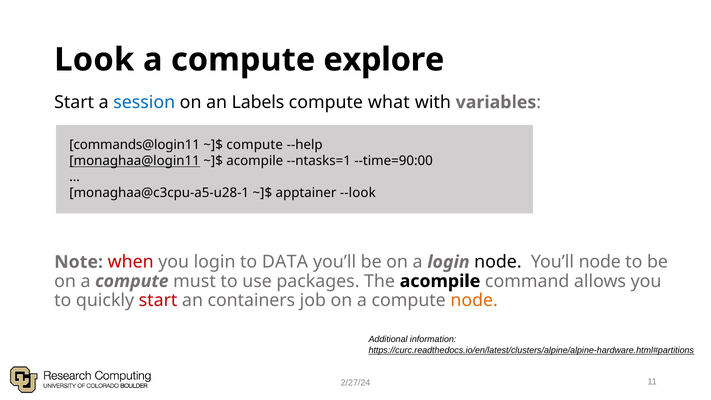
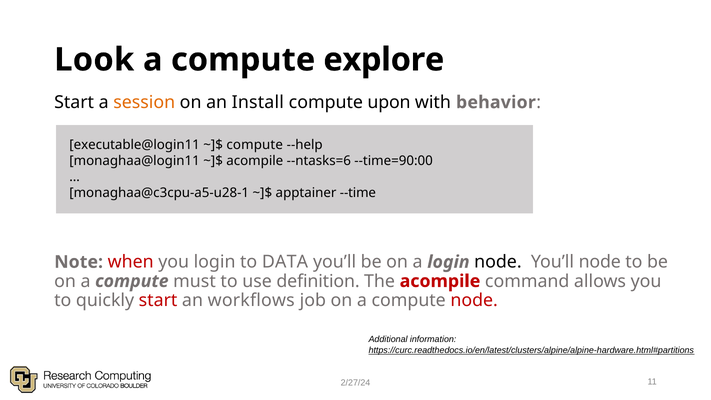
session colour: blue -> orange (144, 102)
Labels: Labels -> Install (258, 102)
what: what -> upon (389, 102)
variables: variables -> behavior (496, 102)
commands@login11: commands@login11 -> executable@login11 (135, 145)
monaghaa@login11 underline: present -> none (135, 161)
--ntasks=1: --ntasks=1 -> --ntasks=6 (319, 161)
--look: --look -> --time (358, 193)
packages: packages -> definition (318, 281)
acompile colour: black -> red (440, 281)
containers: containers -> workflows (251, 300)
node colour: orange -> red (474, 300)
